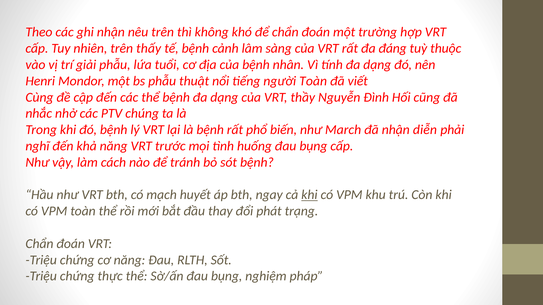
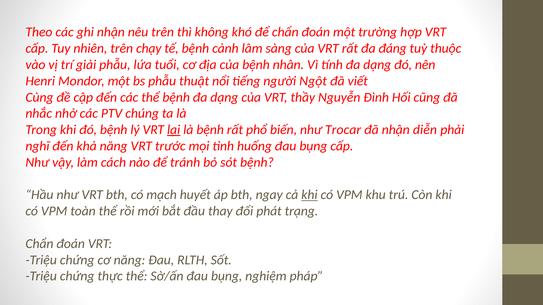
thấy: thấy -> chạy (149, 48)
người Toàn: Toàn -> Ngột (313, 81)
lại underline: none -> present (174, 130)
March: March -> Trocar (343, 130)
